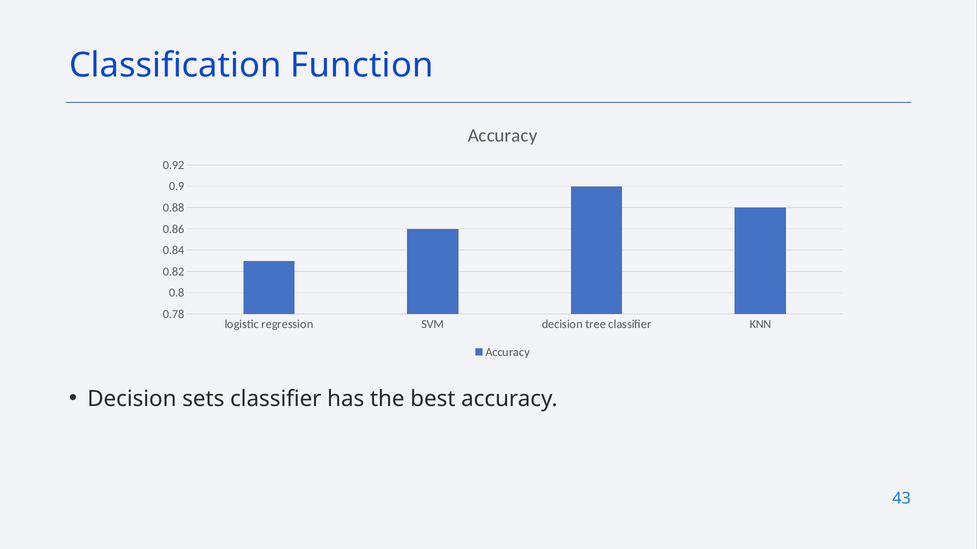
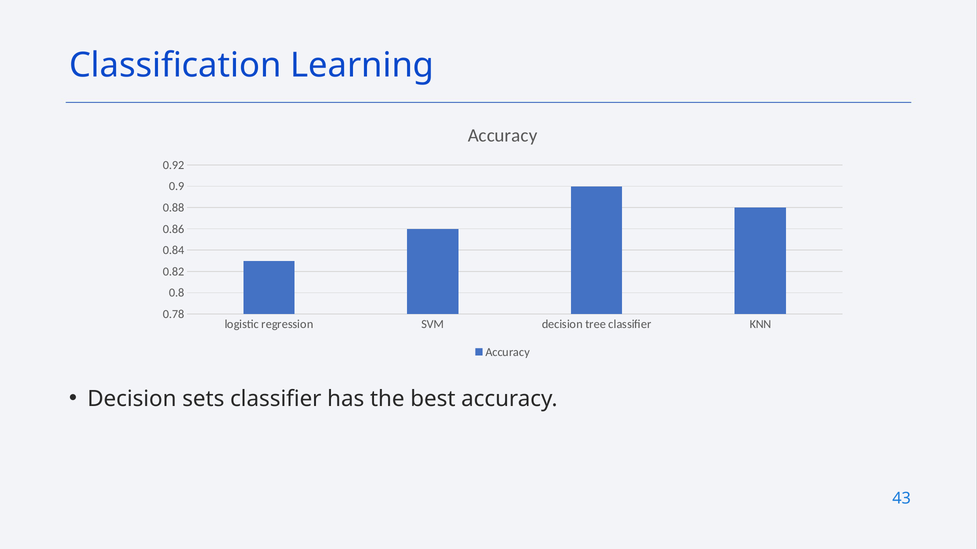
Function: Function -> Learning (362, 65)
